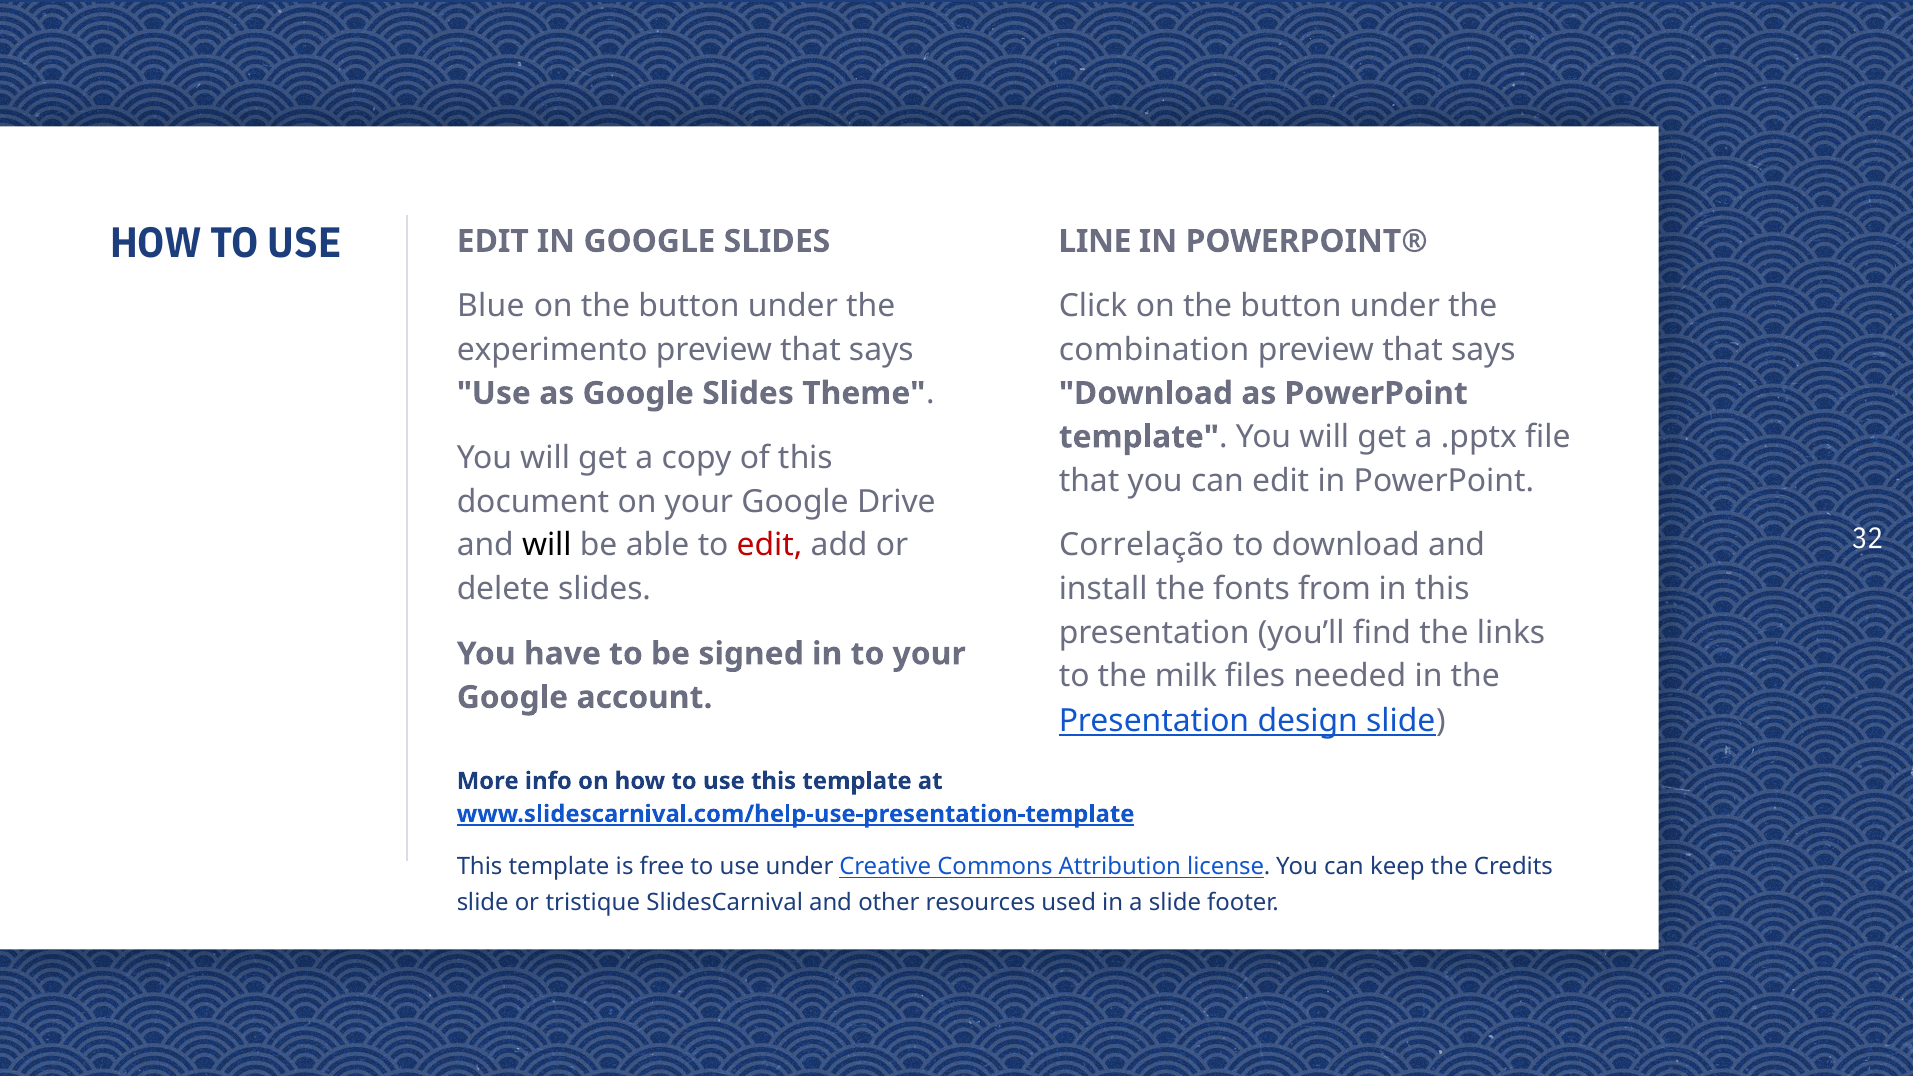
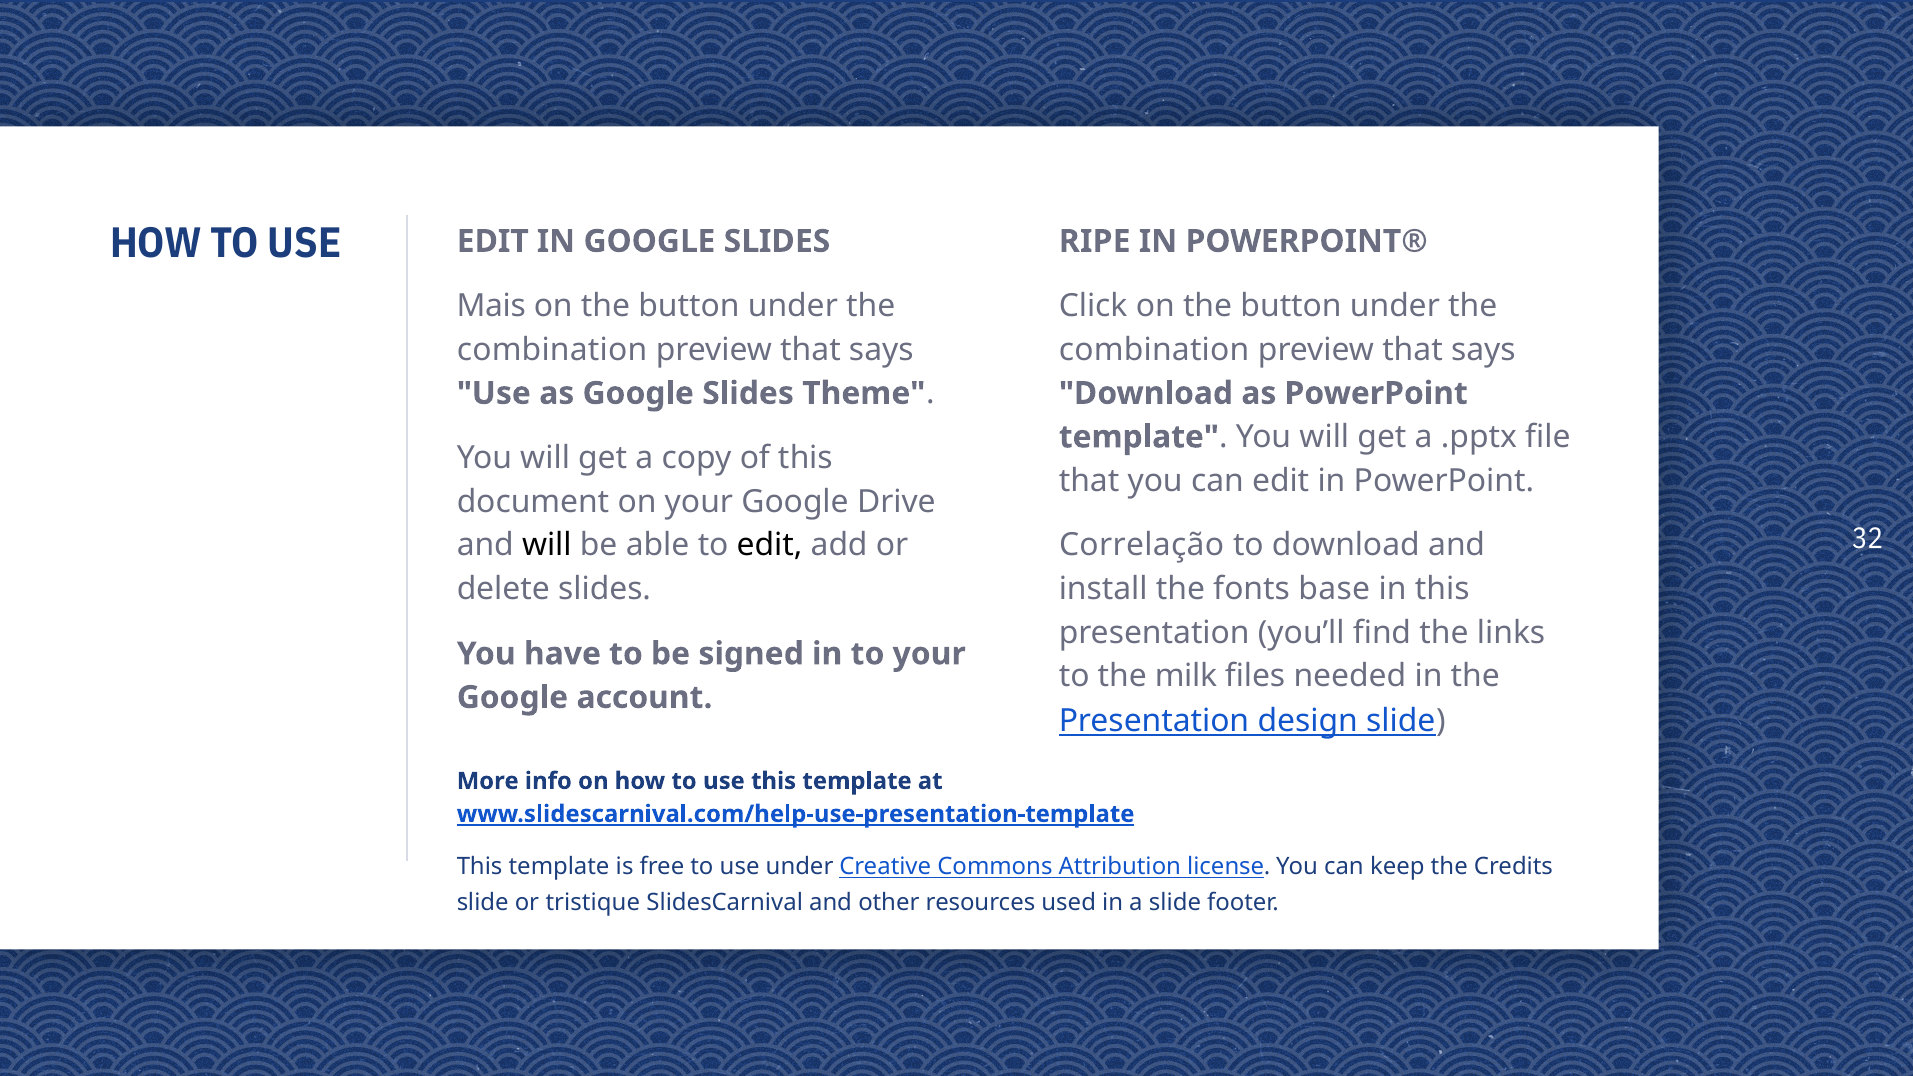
LINE: LINE -> RIPE (1095, 241)
Blue: Blue -> Mais (491, 306)
experimento: experimento -> combination (552, 350)
edit colour: red -> black (770, 545)
from: from -> base (1334, 589)
